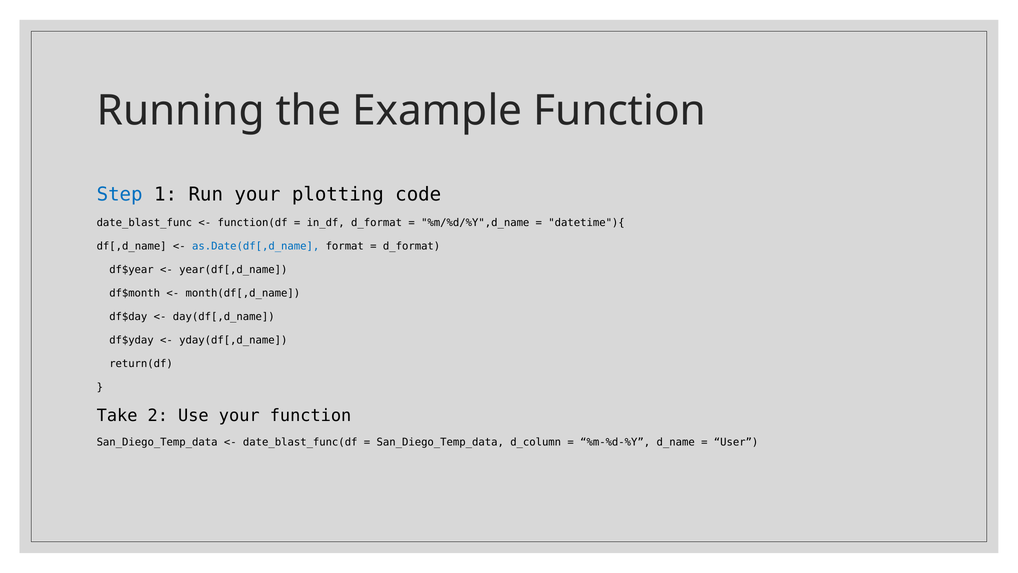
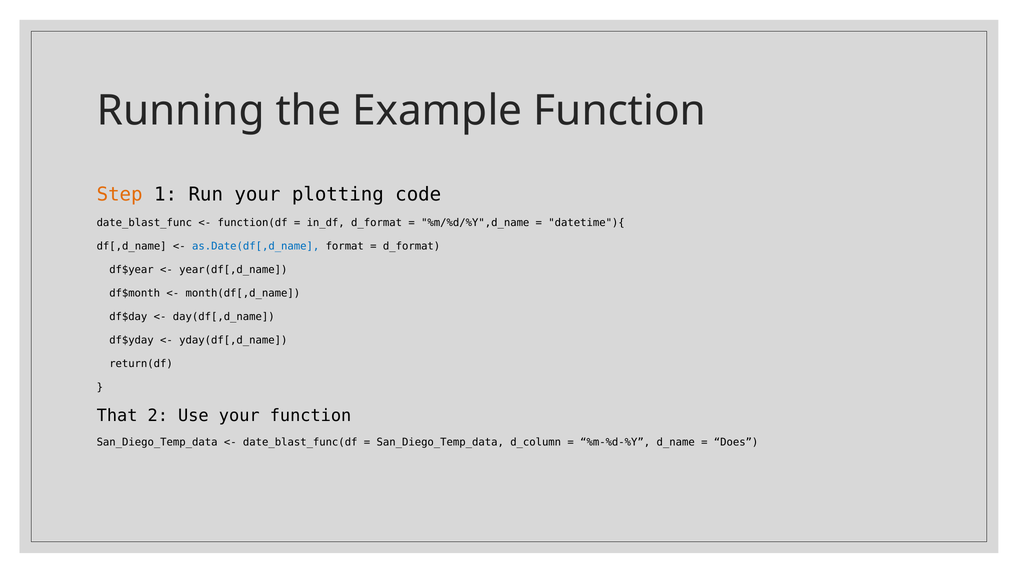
Step colour: blue -> orange (120, 194)
Take: Take -> That (117, 415)
User: User -> Does (736, 442)
